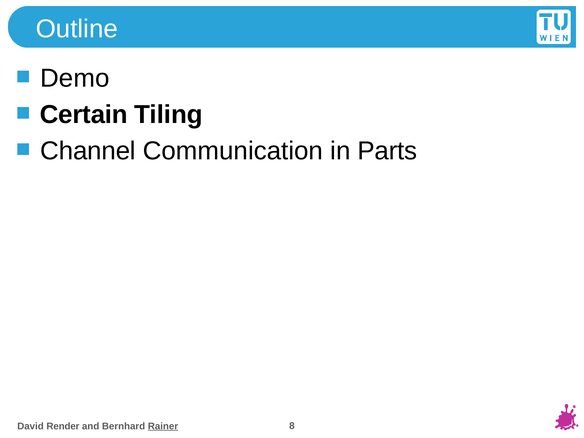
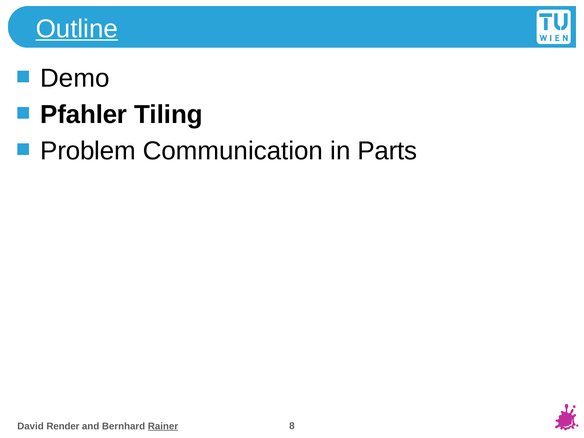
Outline underline: none -> present (77, 29)
Certain: Certain -> Pfahler (84, 115)
Channel: Channel -> Problem (88, 151)
